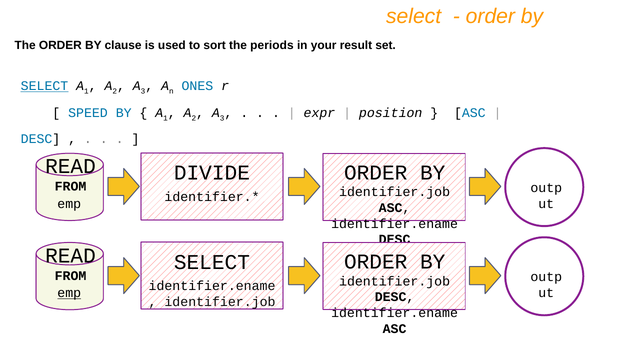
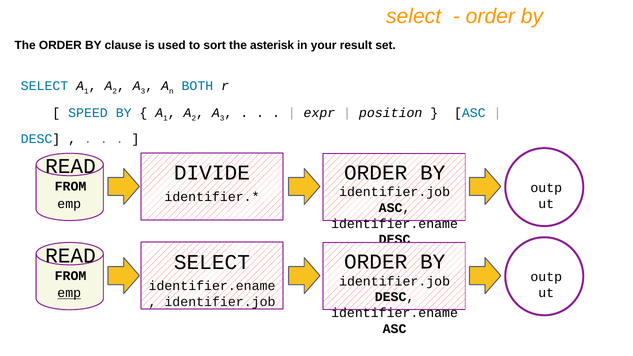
periods: periods -> asterisk (272, 45)
SELECT underline: present -> none (44, 86)
ONES: ONES -> BOTH (197, 86)
